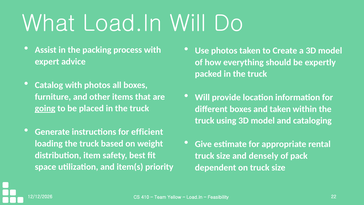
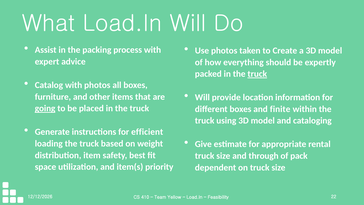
truck underline: none -> present (257, 74)
and taken: taken -> finite (280, 109)
densely: densely -> through (264, 156)
